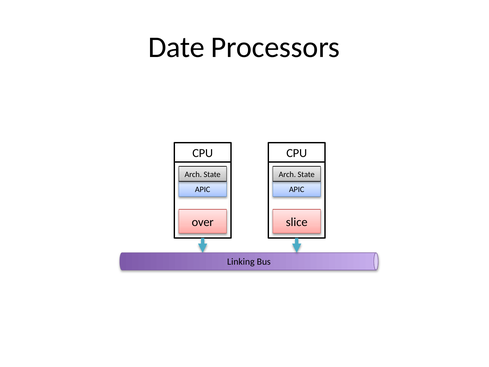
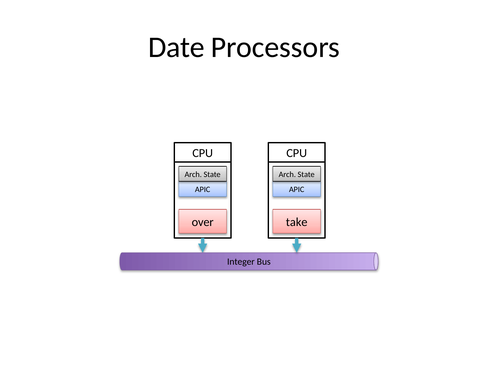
slice: slice -> take (297, 222)
Linking: Linking -> Integer (241, 261)
